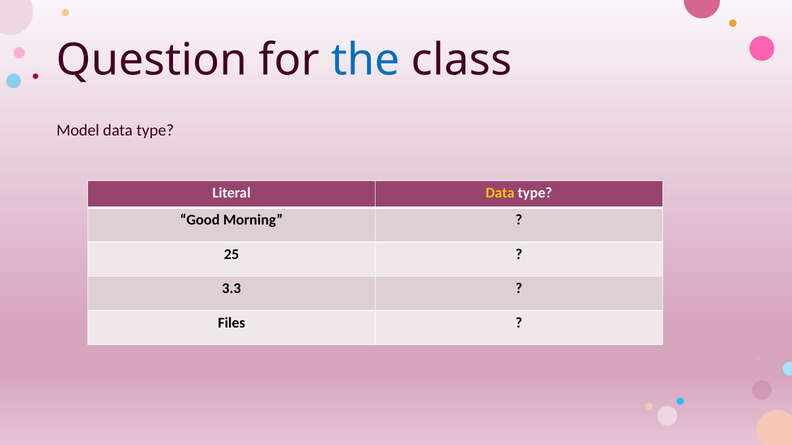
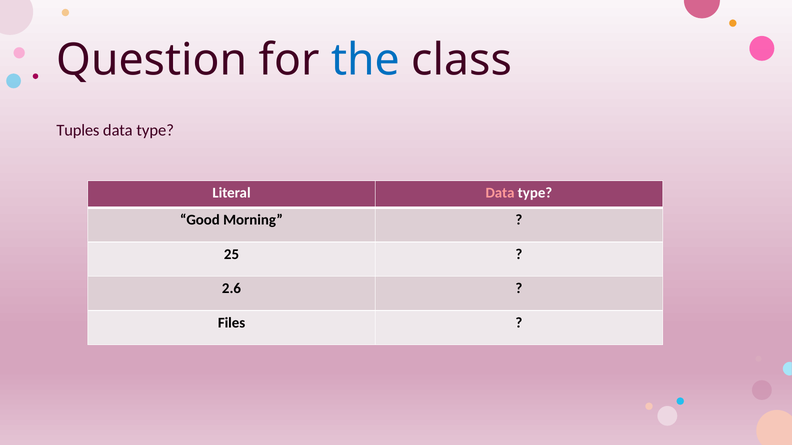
Model: Model -> Tuples (78, 130)
Data colour: yellow -> pink (500, 193)
3.3: 3.3 -> 2.6 (231, 289)
